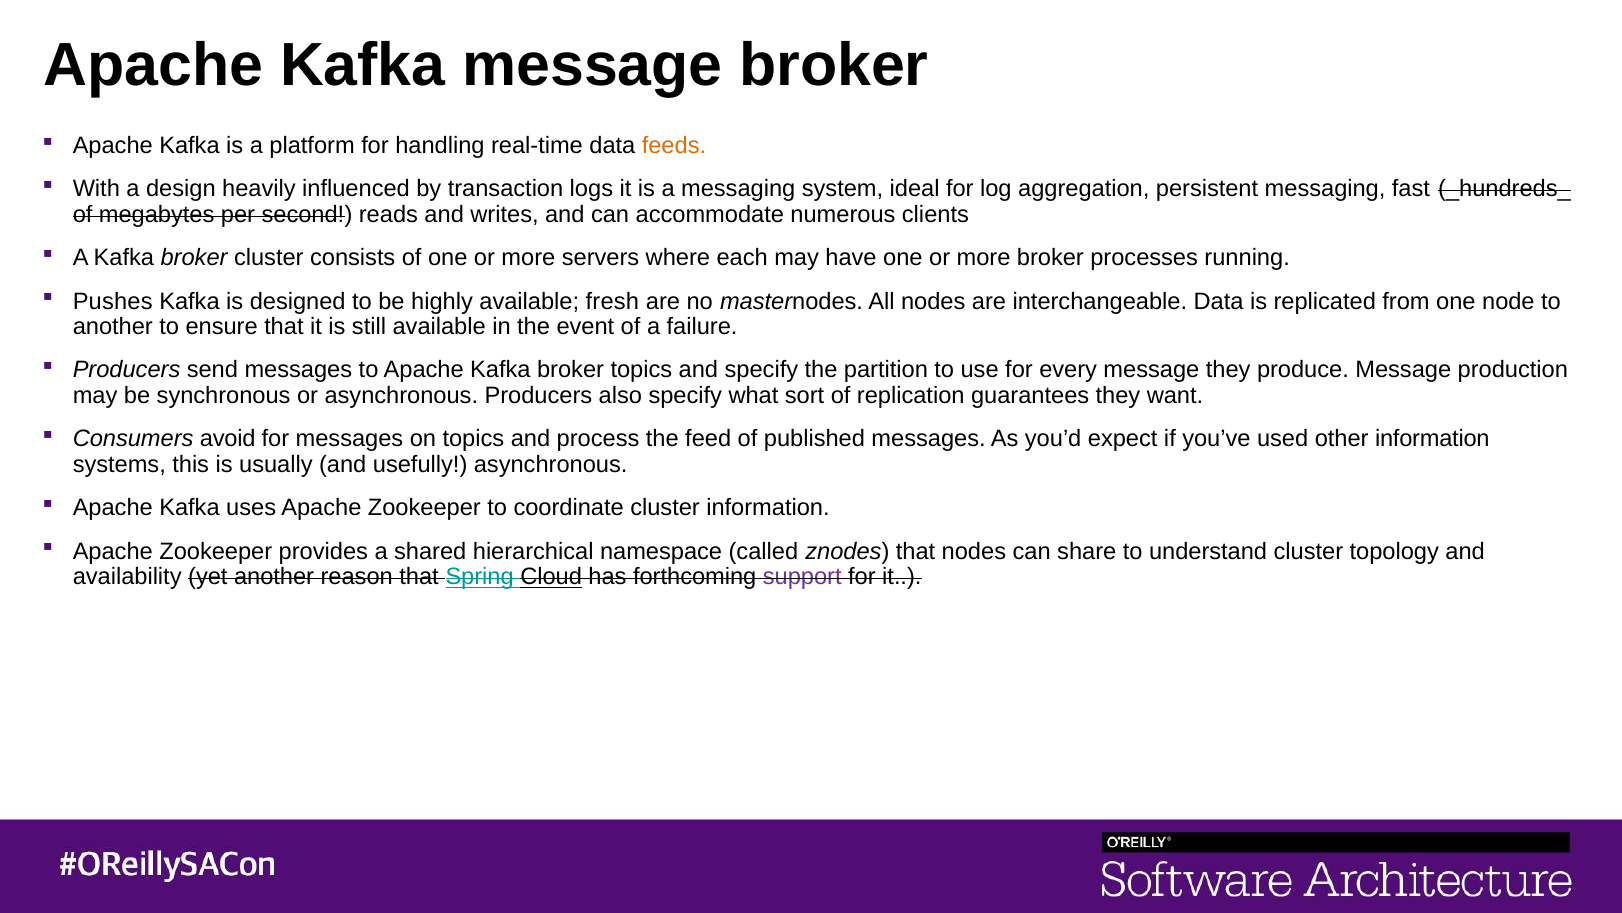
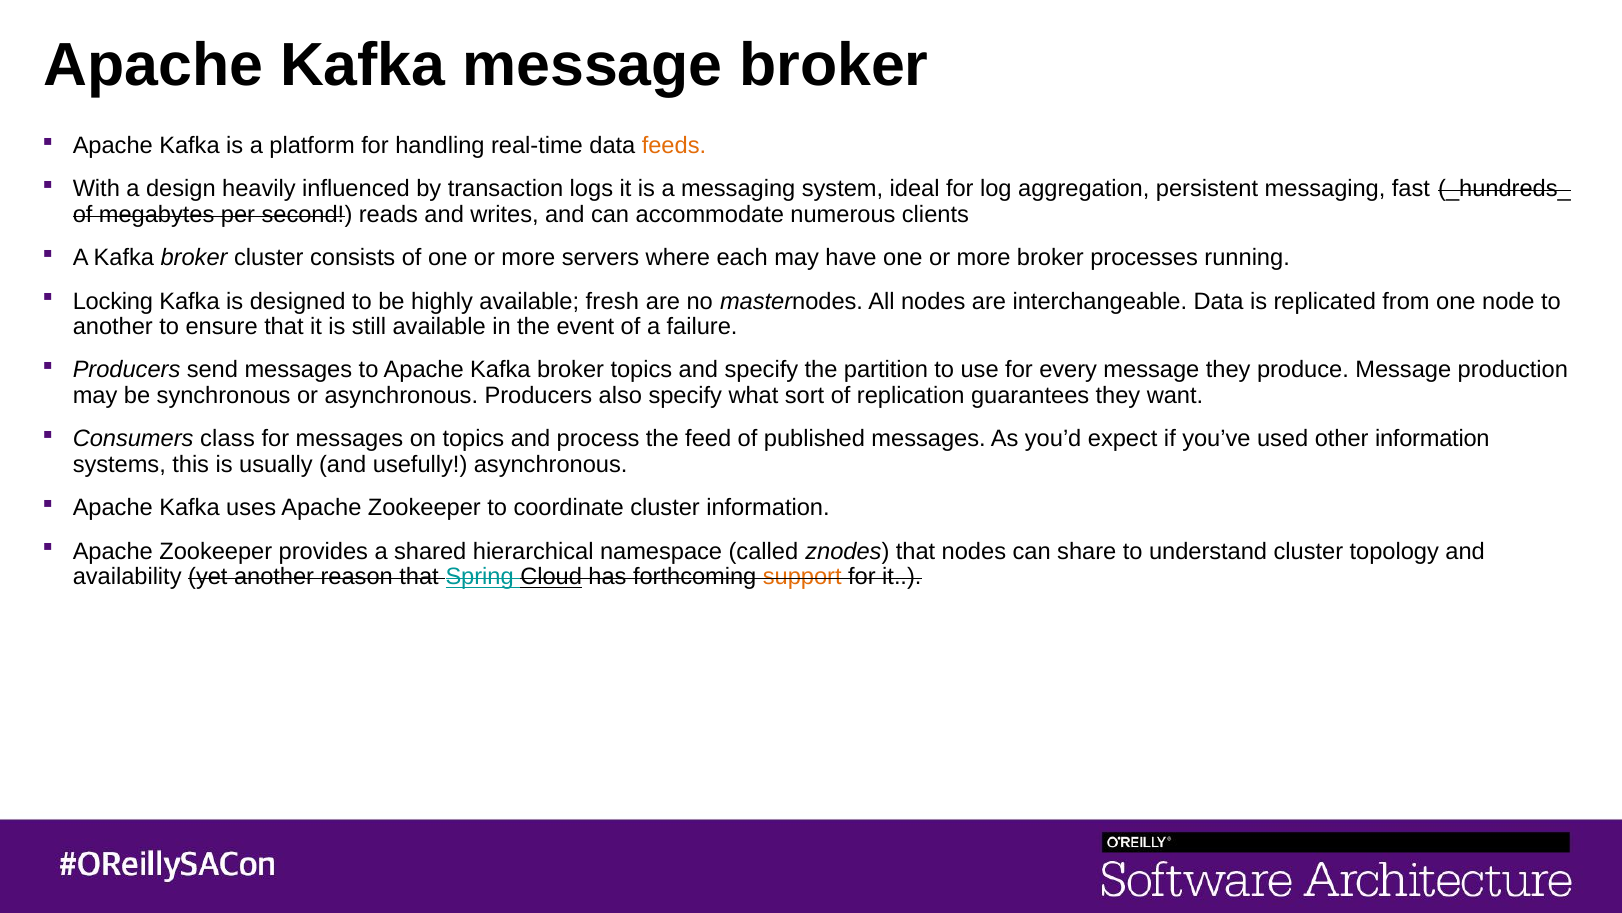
Pushes: Pushes -> Locking (113, 301)
avoid: avoid -> class (227, 439)
support colour: purple -> orange (802, 576)
